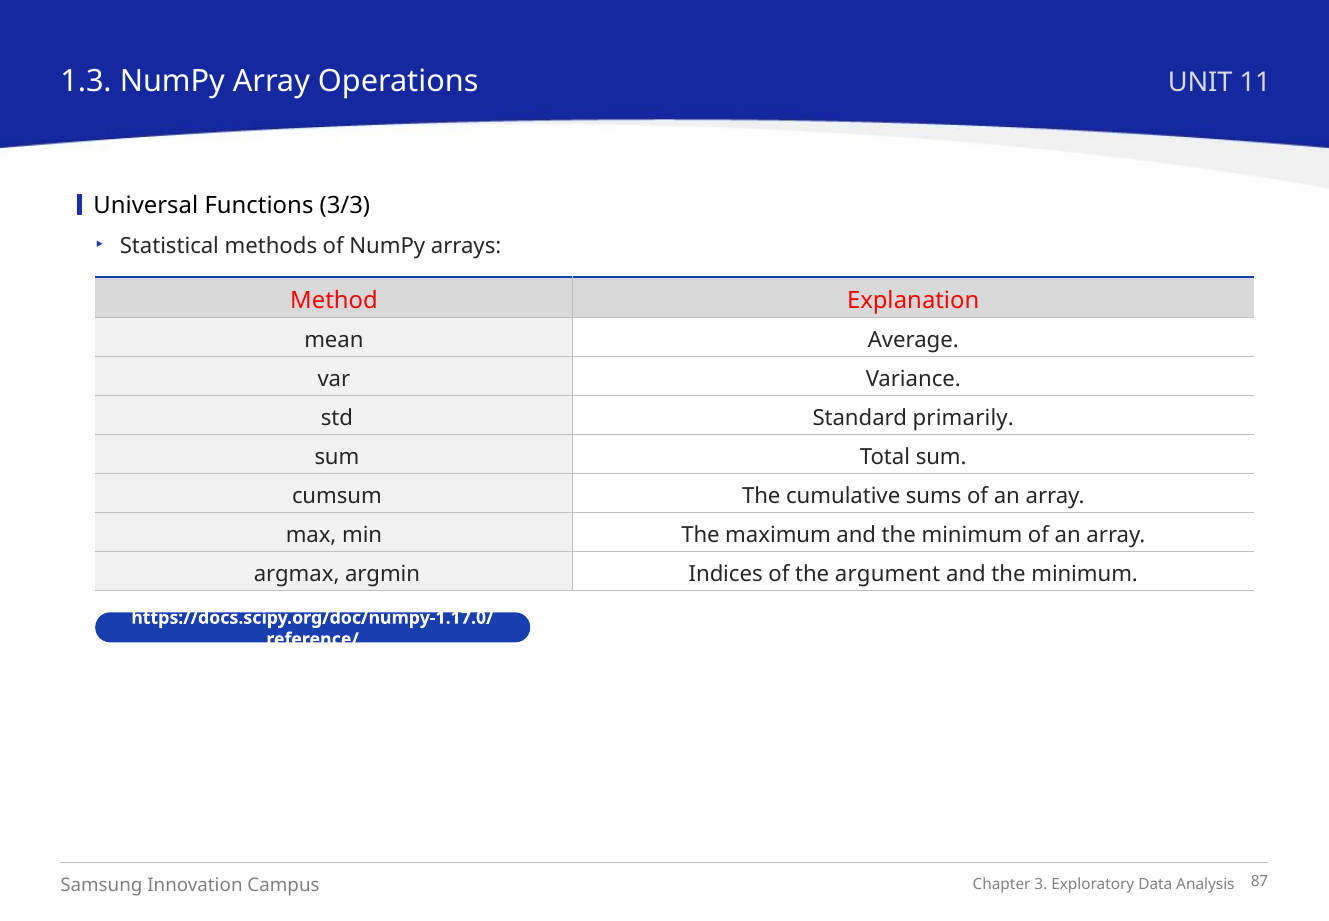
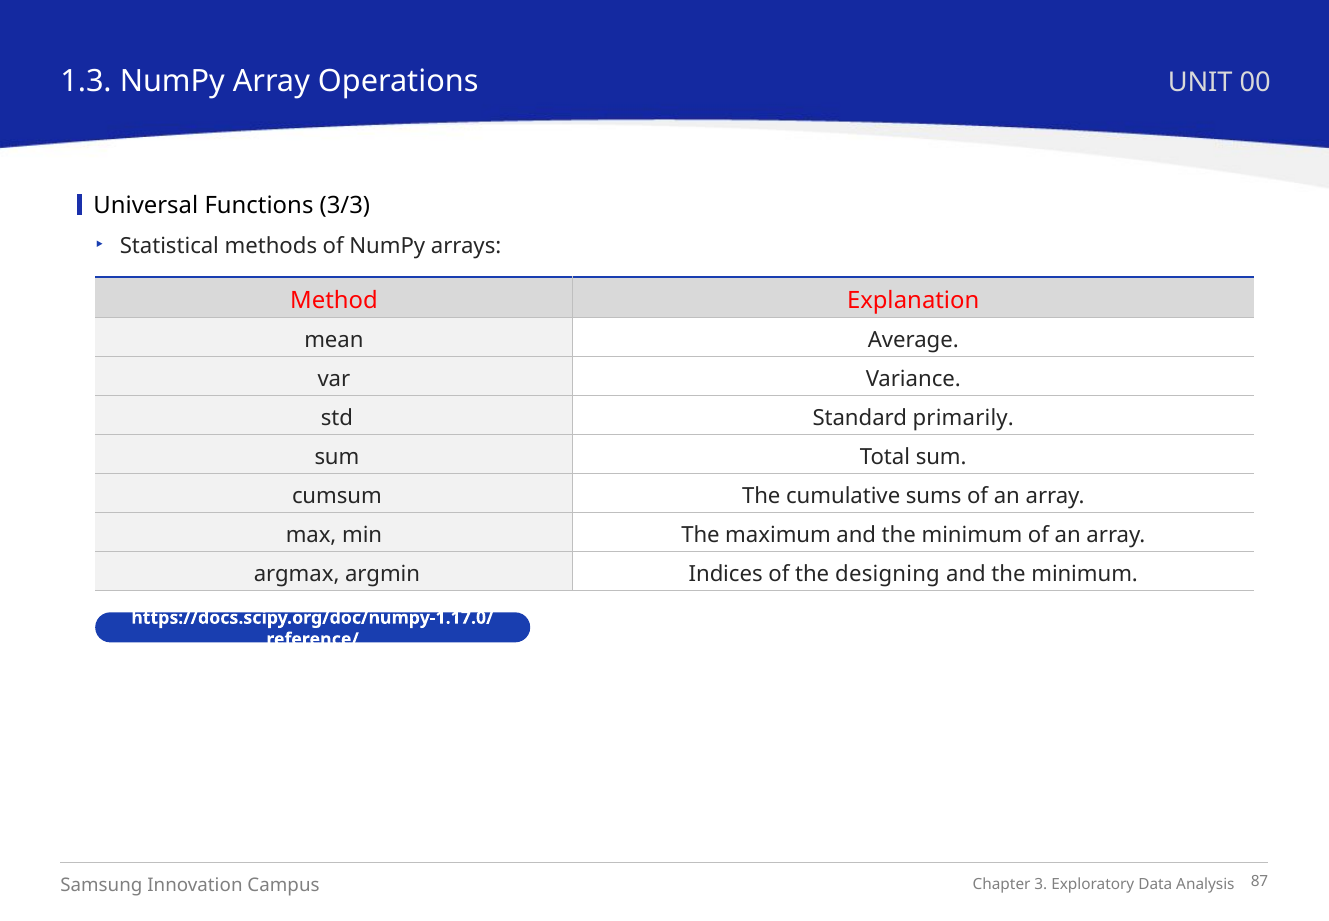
11: 11 -> 00 (1255, 83)
argument: argument -> designing (888, 574)
